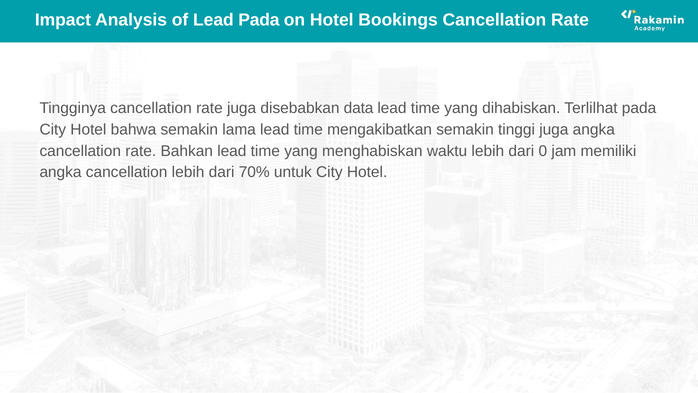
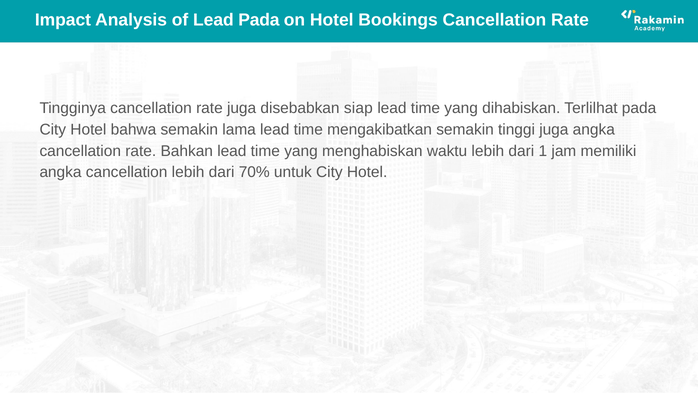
data: data -> siap (358, 108)
0: 0 -> 1 (543, 151)
